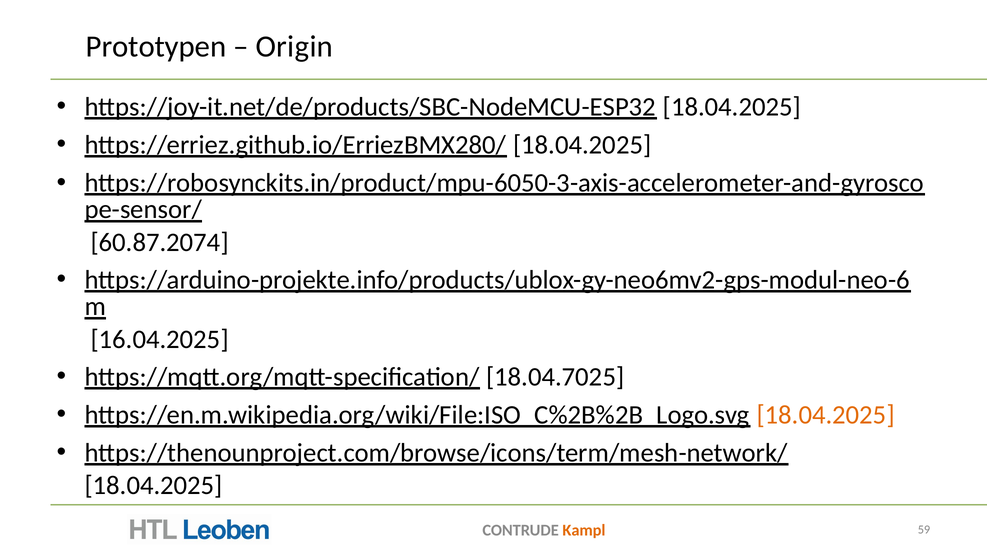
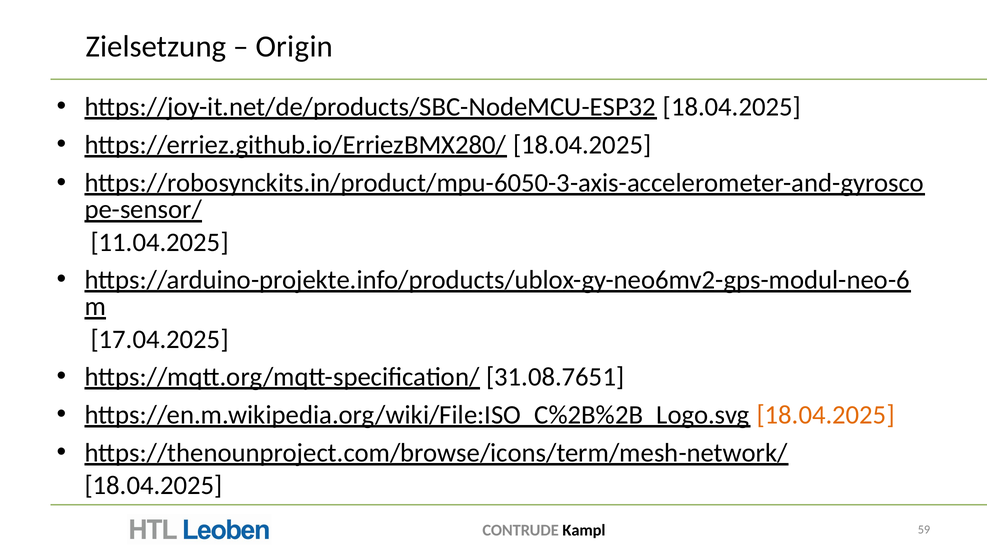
Prototypen: Prototypen -> Zielsetzung (156, 47)
60.87.2074: 60.87.2074 -> 11.04.2025 (160, 242)
16.04.2025: 16.04.2025 -> 17.04.2025 (160, 339)
18.04.7025: 18.04.7025 -> 31.08.7651 (555, 377)
Kampl colour: orange -> black (584, 530)
